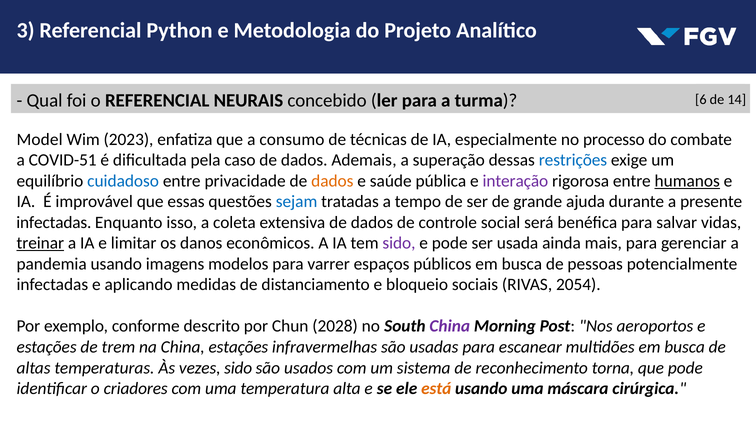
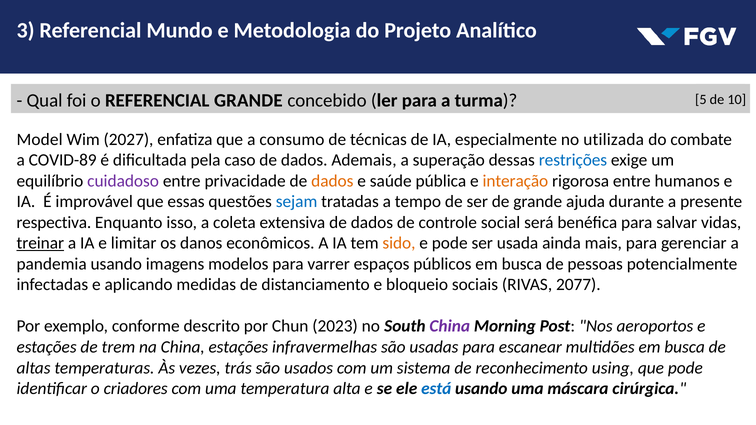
Python: Python -> Mundo (180, 30)
REFERENCIAL NEURAIS: NEURAIS -> GRANDE (248, 100)
6: 6 -> 5 (701, 100)
14: 14 -> 10 (737, 100)
2023: 2023 -> 2027 (129, 139)
processo: processo -> utilizada (614, 139)
COVID-51: COVID-51 -> COVID-89 (63, 160)
cuidadoso colour: blue -> purple (123, 181)
interação colour: purple -> orange (515, 181)
humanos underline: present -> none (687, 181)
infectadas: infectadas -> respectiva (54, 223)
sido colour: purple -> orange (399, 243)
2054: 2054 -> 2077 (578, 285)
2028: 2028 -> 2023 (335, 326)
vezes sido: sido -> trás (238, 368)
torna: torna -> using (613, 368)
está colour: orange -> blue (436, 389)
